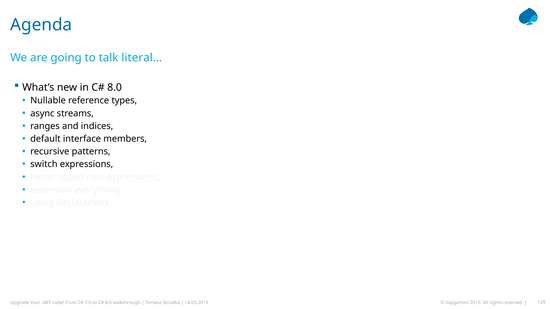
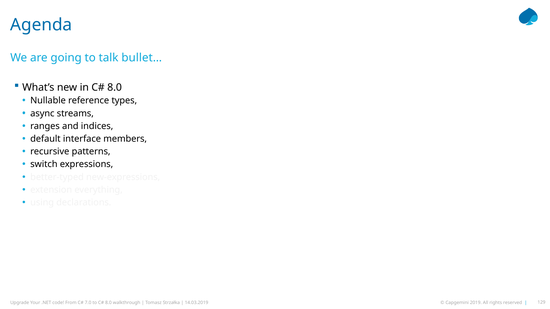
literal…: literal… -> bullet… (142, 58)
